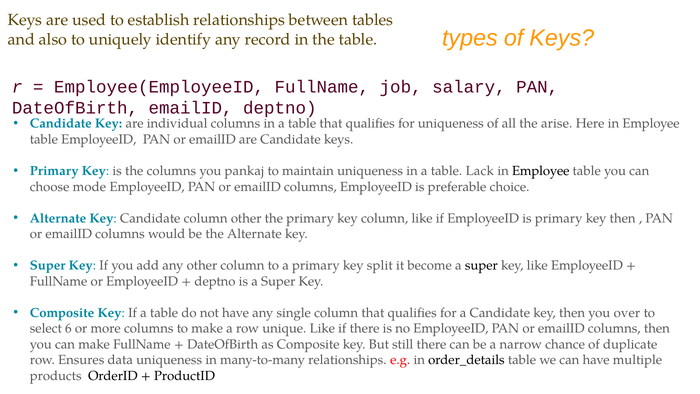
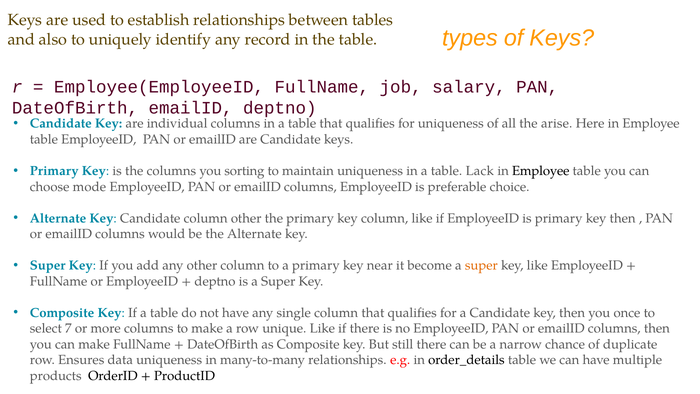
pankaj: pankaj -> sorting (244, 171)
split: split -> near (380, 265)
super colour: black -> orange (481, 265)
over: over -> once (627, 313)
6: 6 -> 7 (68, 328)
